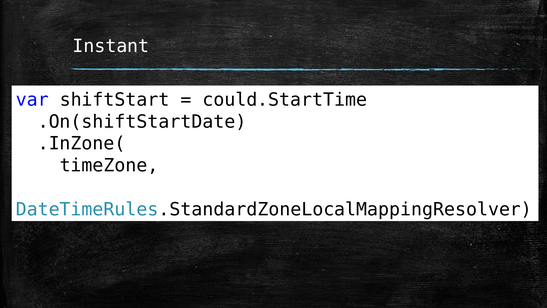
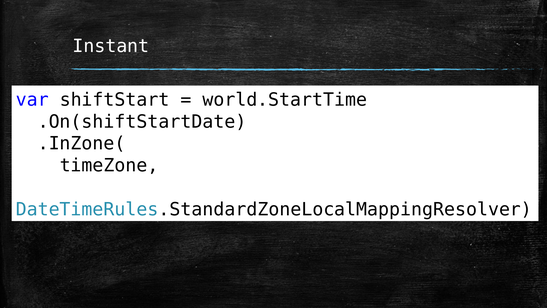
could.StartTime: could.StartTime -> world.StartTime (285, 100)
